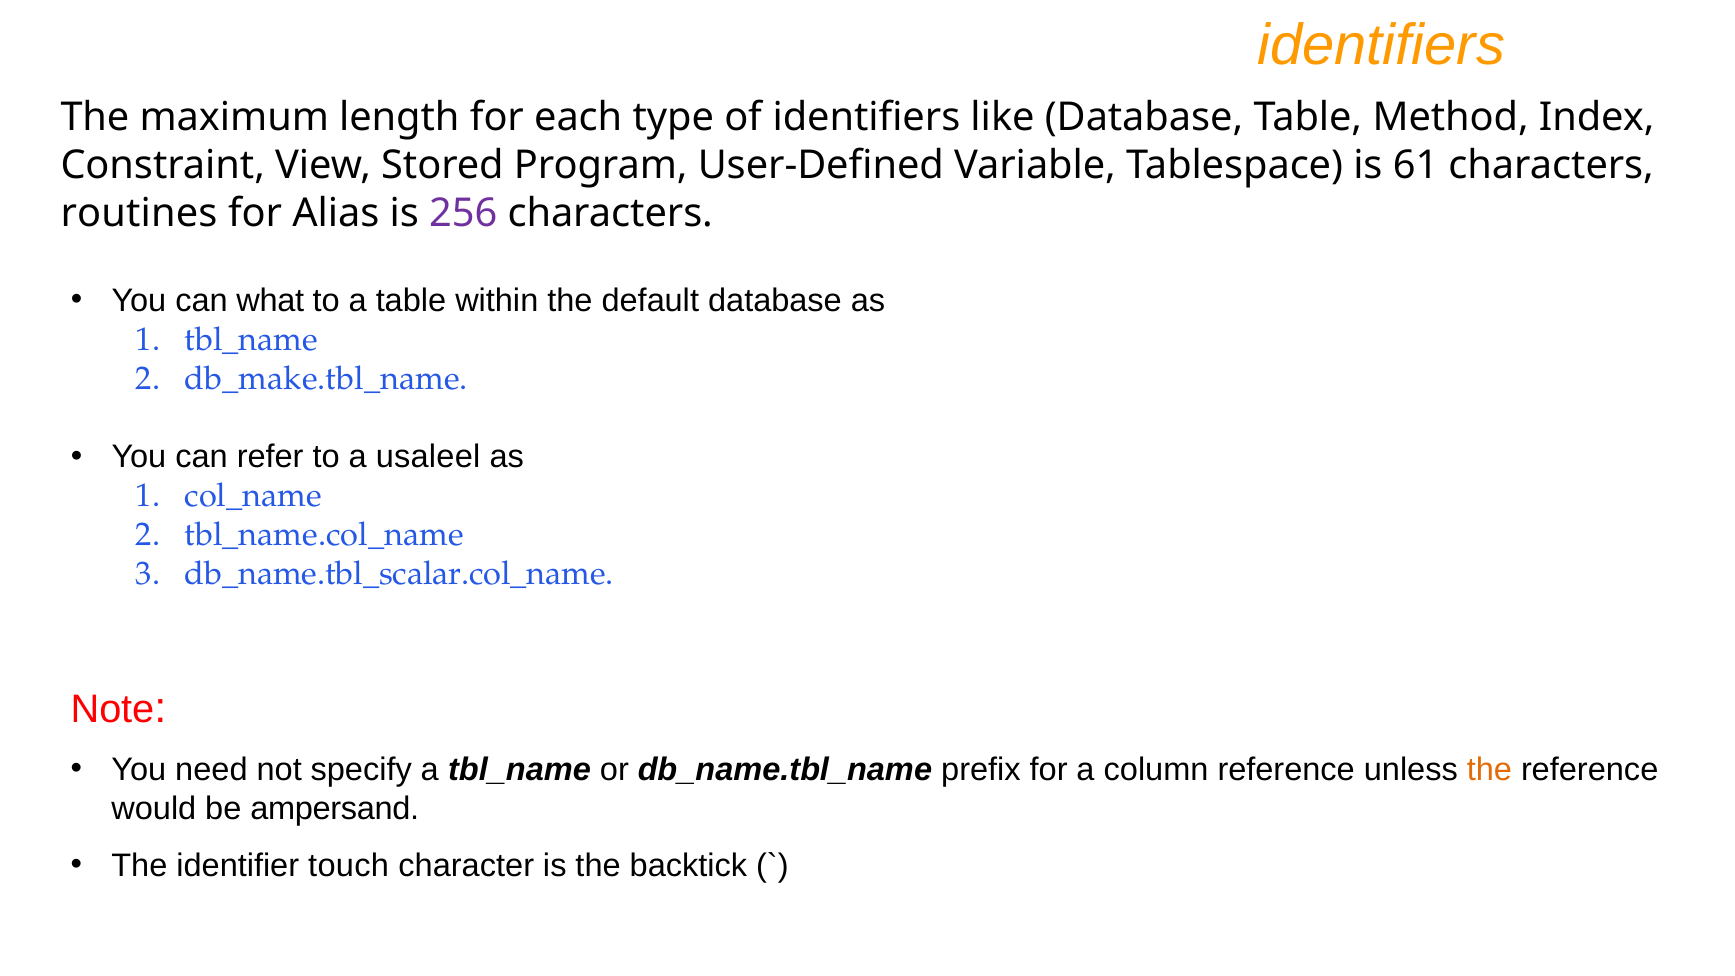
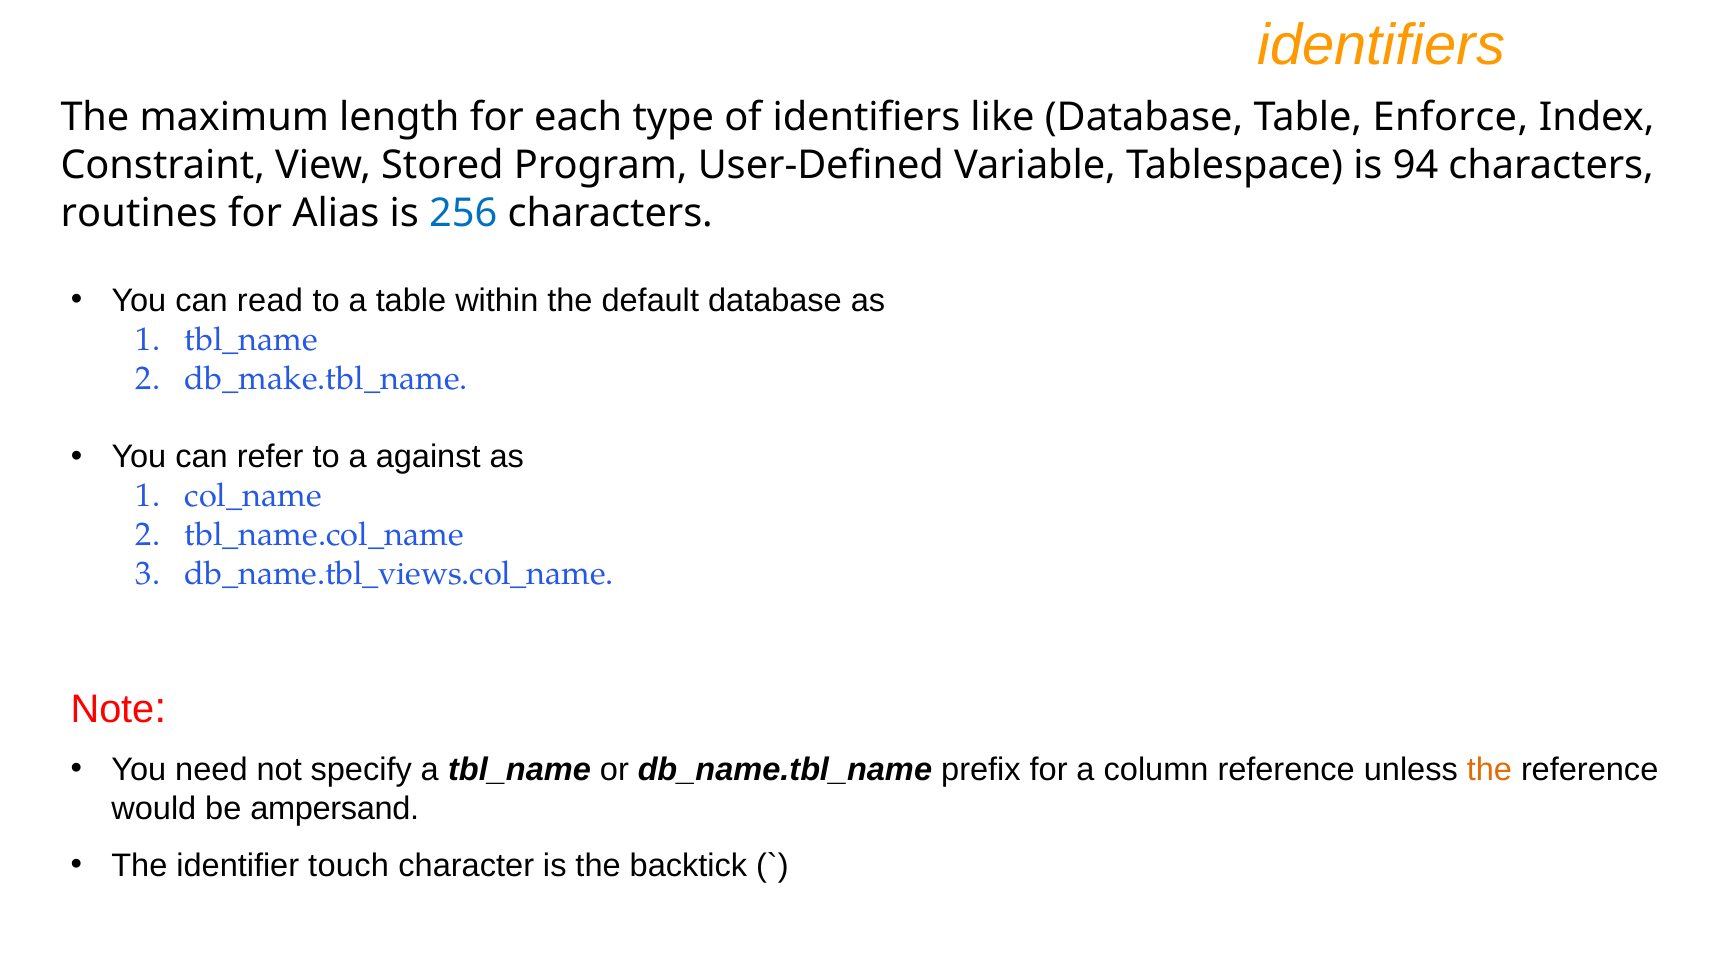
Method: Method -> Enforce (1450, 118)
61: 61 -> 94 (1416, 165)
256 colour: purple -> blue (463, 213)
what: what -> read (270, 301)
usaleel: usaleel -> against (428, 457)
db_name.tbl_scalar.col_name: db_name.tbl_scalar.col_name -> db_name.tbl_views.col_name (399, 574)
